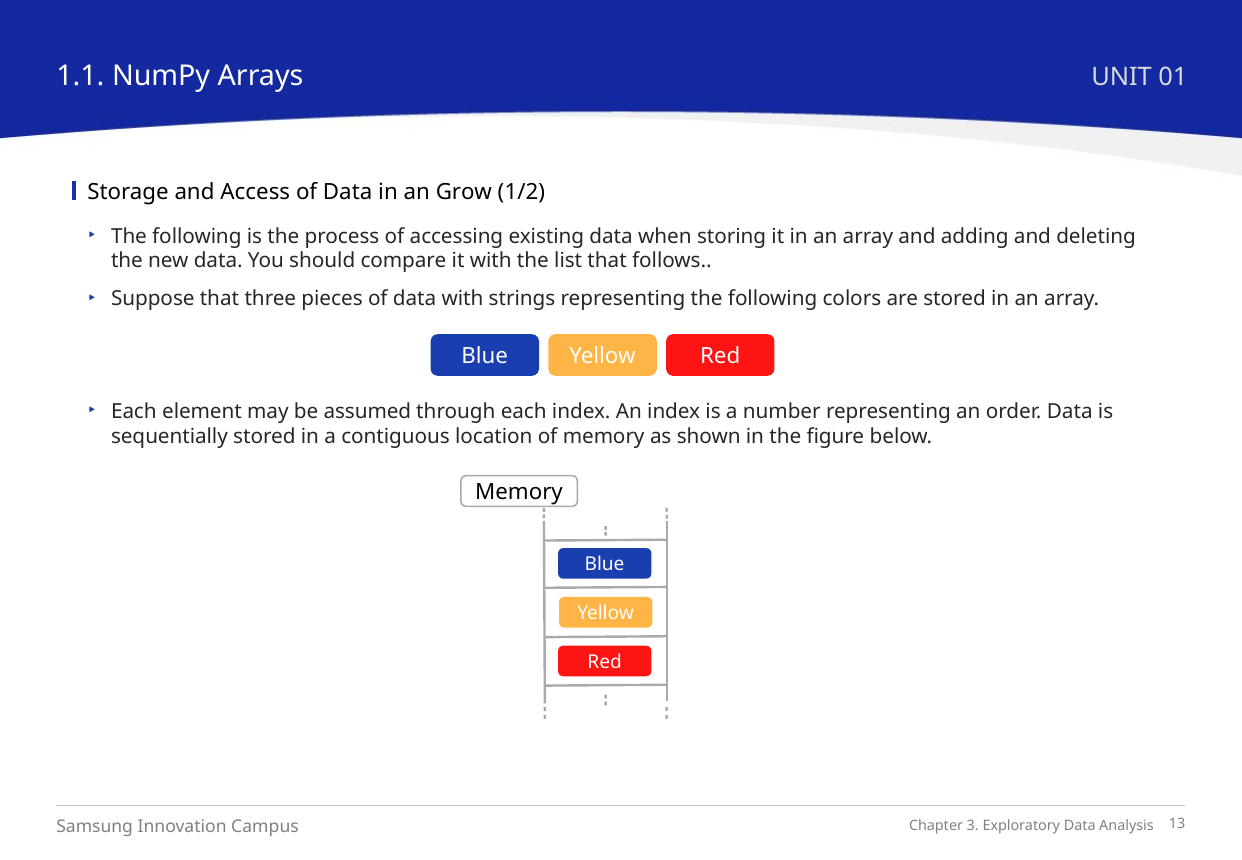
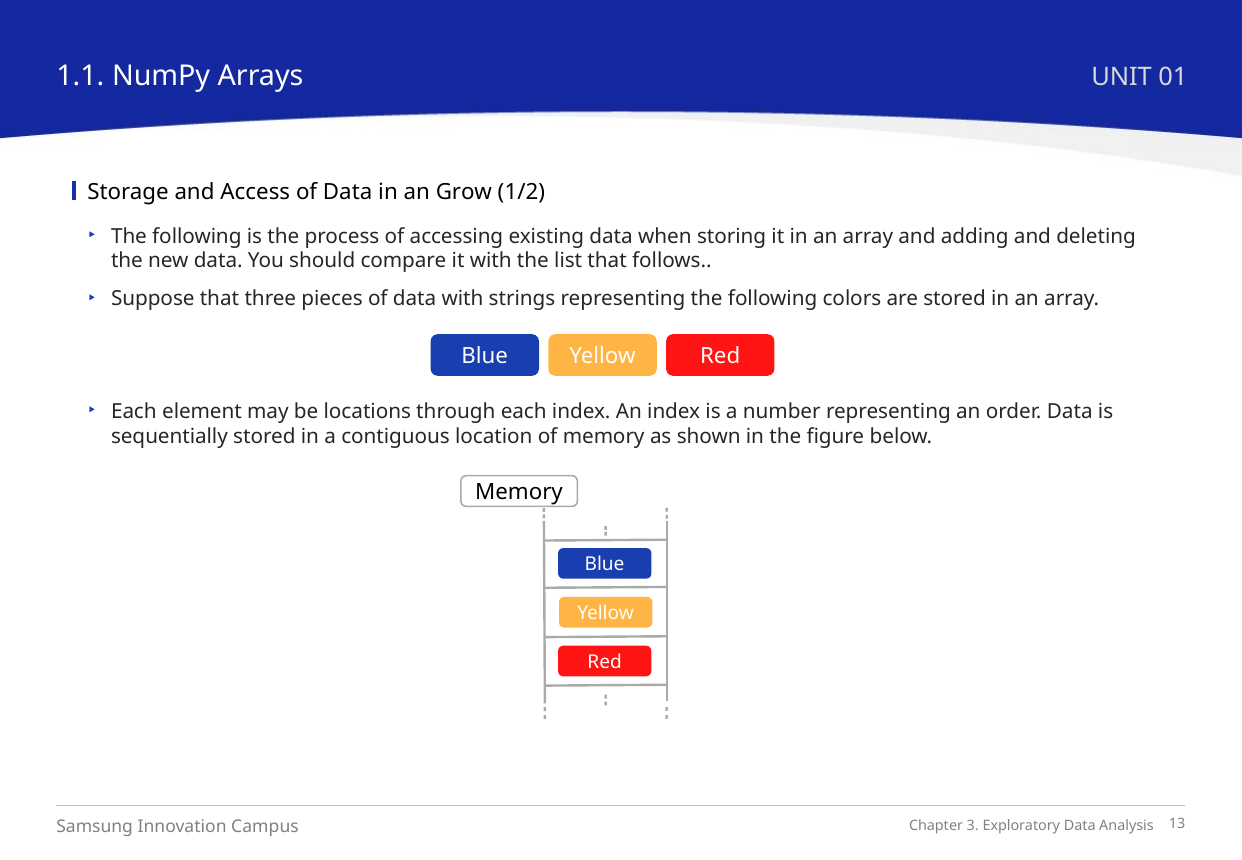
assumed: assumed -> locations (367, 412)
